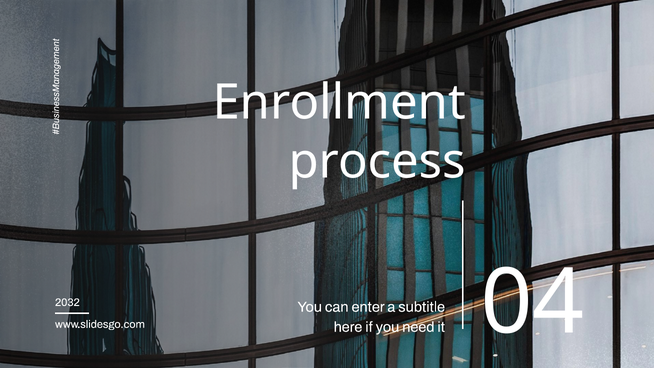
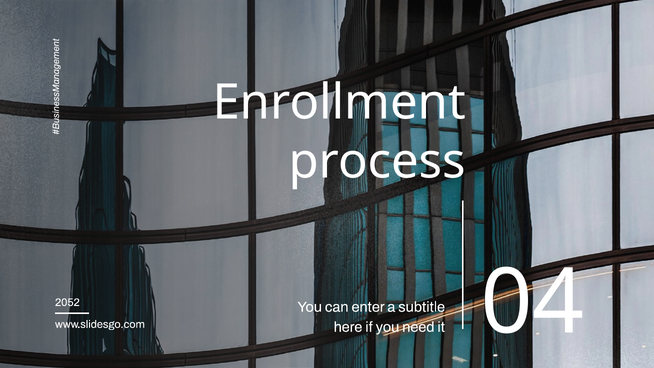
2032: 2032 -> 2052 (67, 302)
